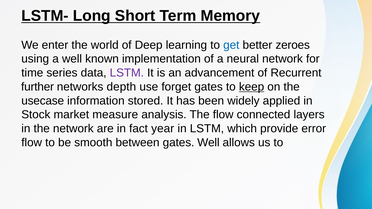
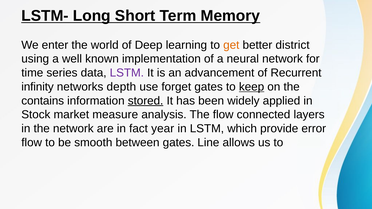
get colour: blue -> orange (231, 45)
zeroes: zeroes -> district (293, 45)
further: further -> infinity (38, 87)
usecase: usecase -> contains (43, 101)
stored underline: none -> present (146, 101)
gates Well: Well -> Line (208, 143)
